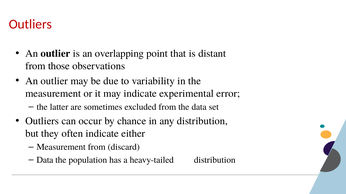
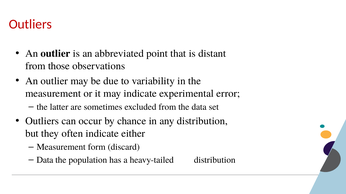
overlapping: overlapping -> abbreviated (119, 54)
Measurement from: from -> form (97, 147)
